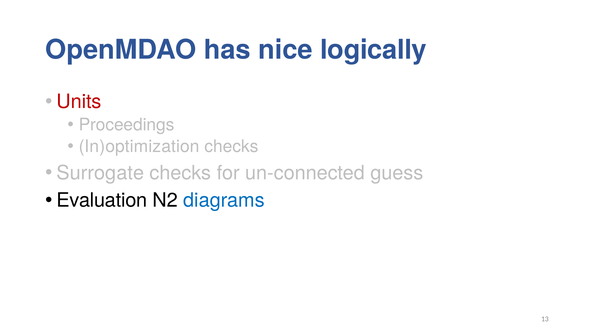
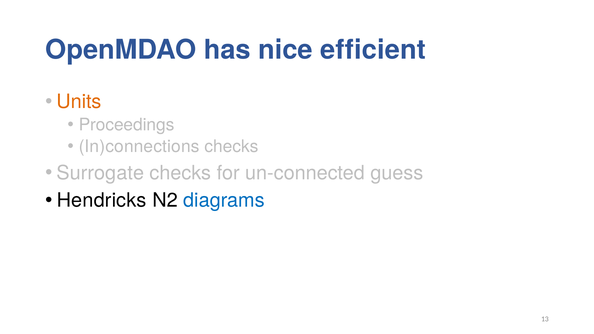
logically: logically -> efficient (373, 50)
Units colour: red -> orange (79, 102)
In)optimization: In)optimization -> In)connections (139, 147)
Evaluation: Evaluation -> Hendricks (102, 200)
